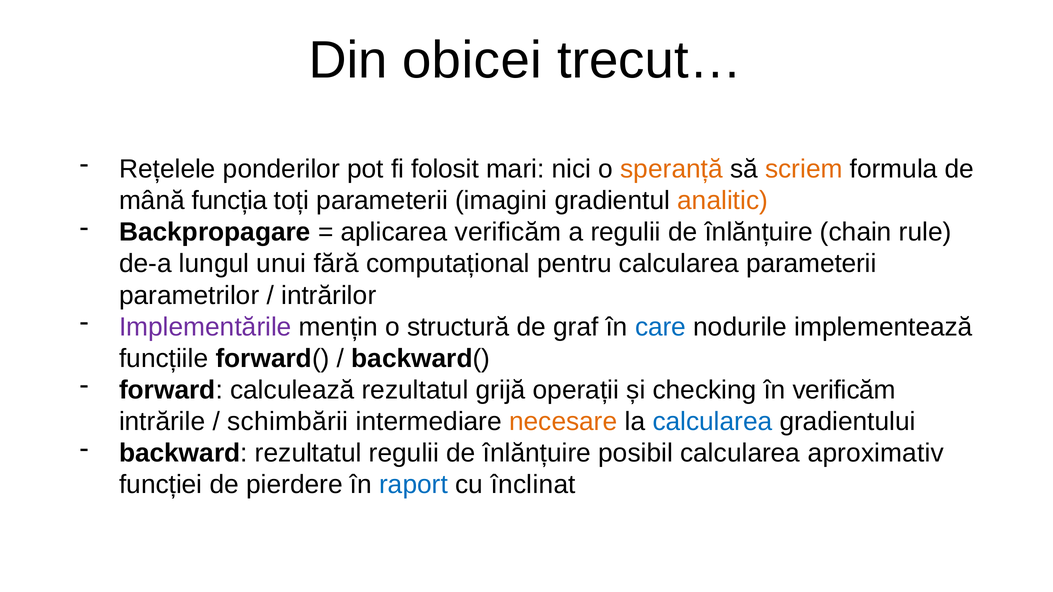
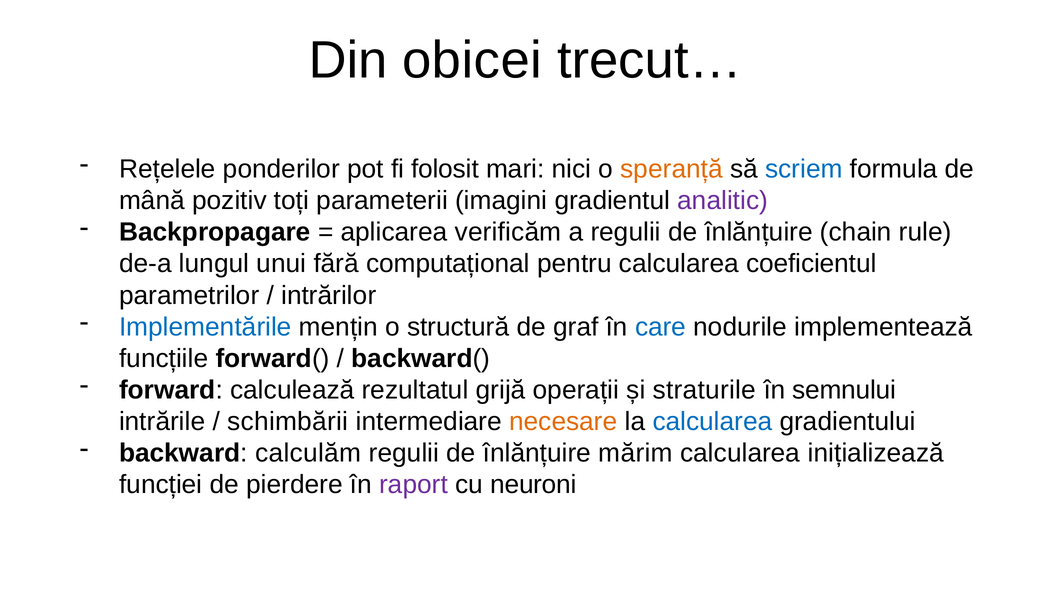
scriem colour: orange -> blue (804, 169)
funcția: funcția -> pozitiv (229, 201)
analitic colour: orange -> purple (723, 201)
calcularea parameterii: parameterii -> coeficientul (811, 264)
Implementările colour: purple -> blue (205, 327)
checking: checking -> straturile (704, 390)
în verificăm: verificăm -> semnului (844, 390)
backward rezultatul: rezultatul -> calculăm (308, 453)
posibil: posibil -> mărim (636, 453)
aproximativ: aproximativ -> inițializează (876, 453)
raport colour: blue -> purple (414, 485)
înclinat: înclinat -> neuroni (533, 485)
